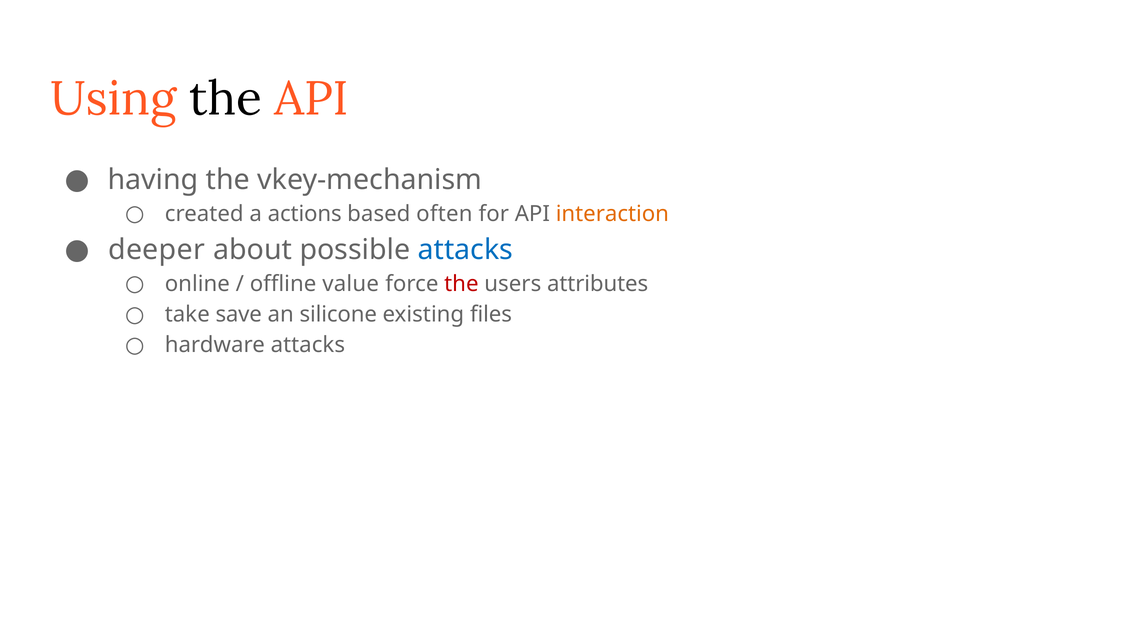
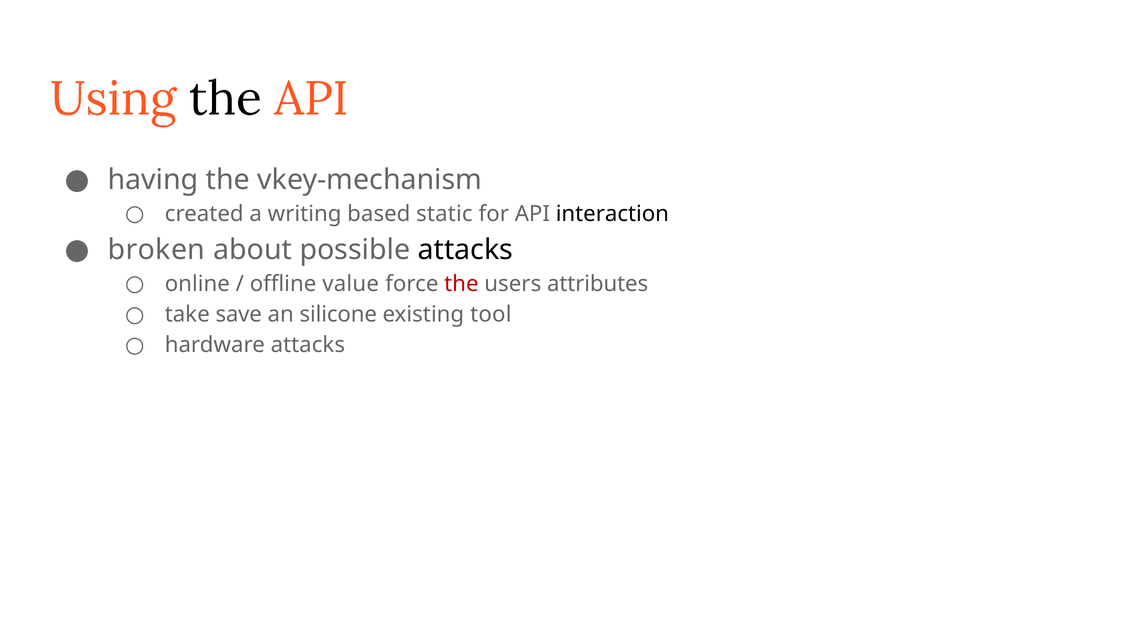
actions: actions -> writing (305, 214)
often: often -> static (444, 214)
interaction colour: orange -> black (612, 214)
deeper: deeper -> broken (157, 250)
attacks colour: blue -> black (465, 250)
files: files -> tool (491, 315)
